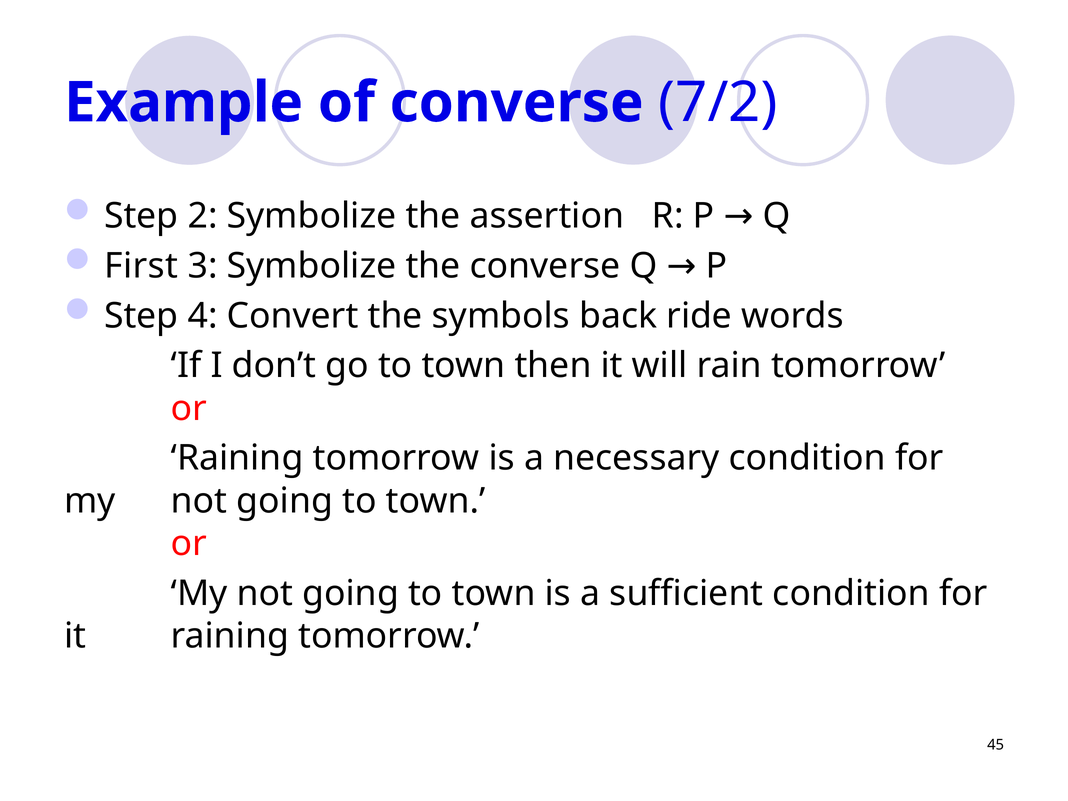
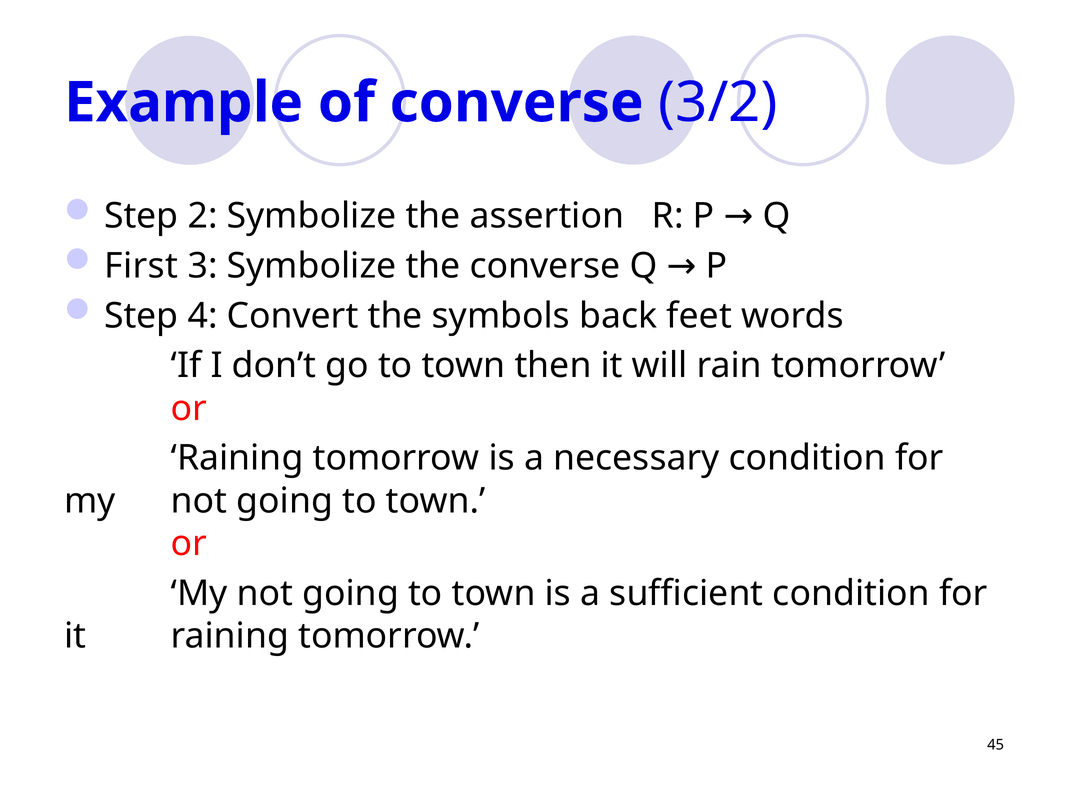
7/2: 7/2 -> 3/2 (718, 103)
ride: ride -> feet (699, 316)
